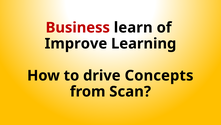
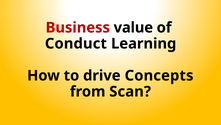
learn: learn -> value (133, 27)
Improve: Improve -> Conduct (76, 43)
